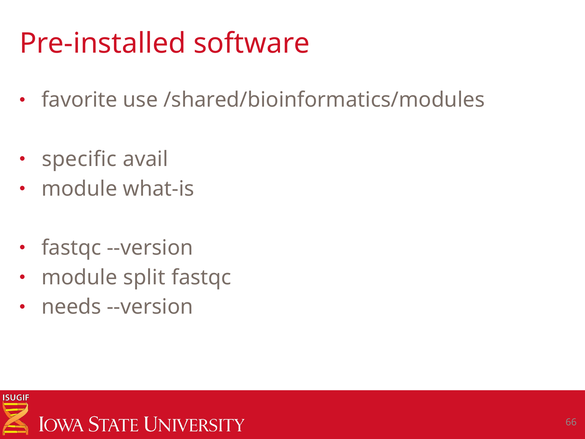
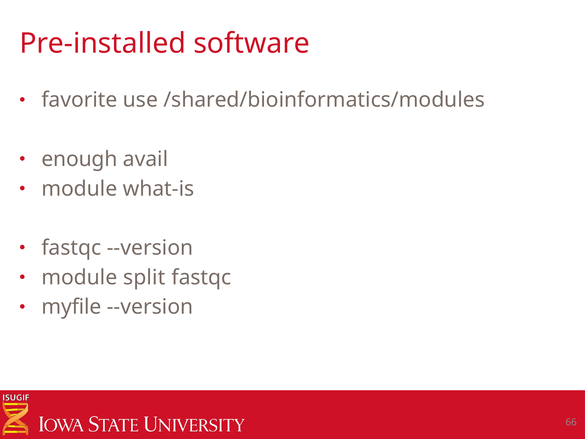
specific: specific -> enough (79, 159)
needs: needs -> myfile (71, 307)
